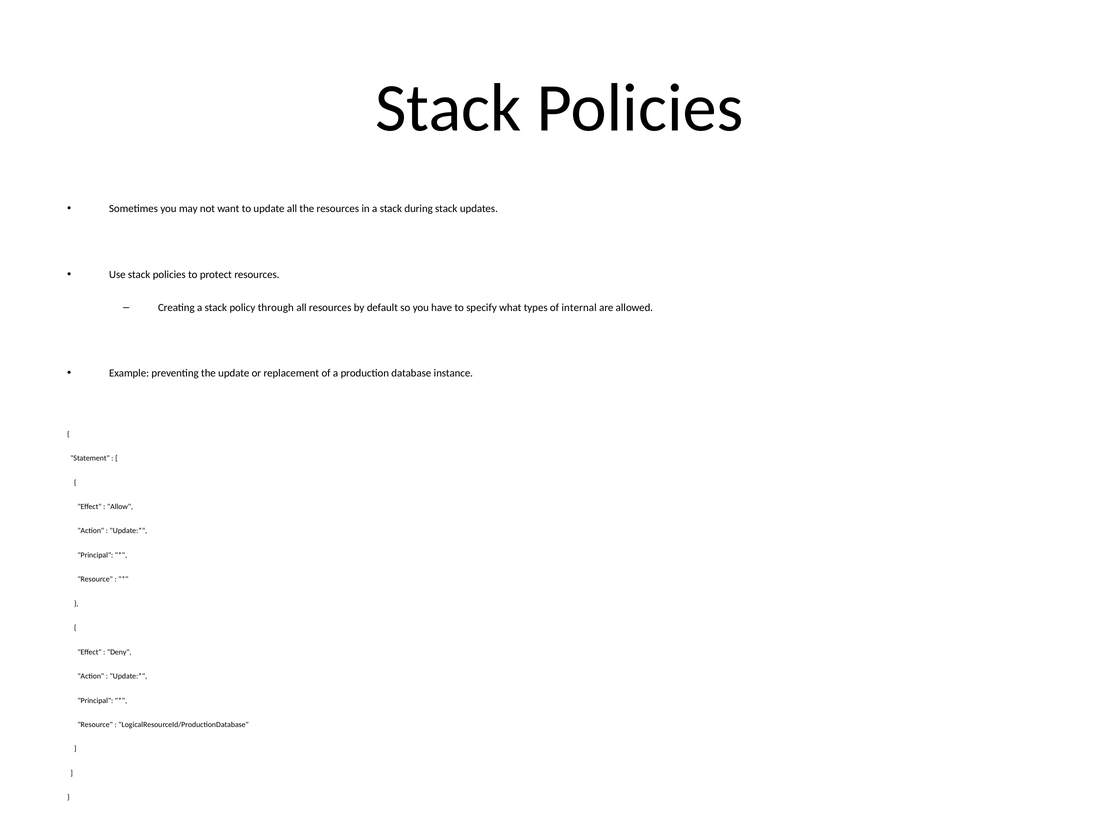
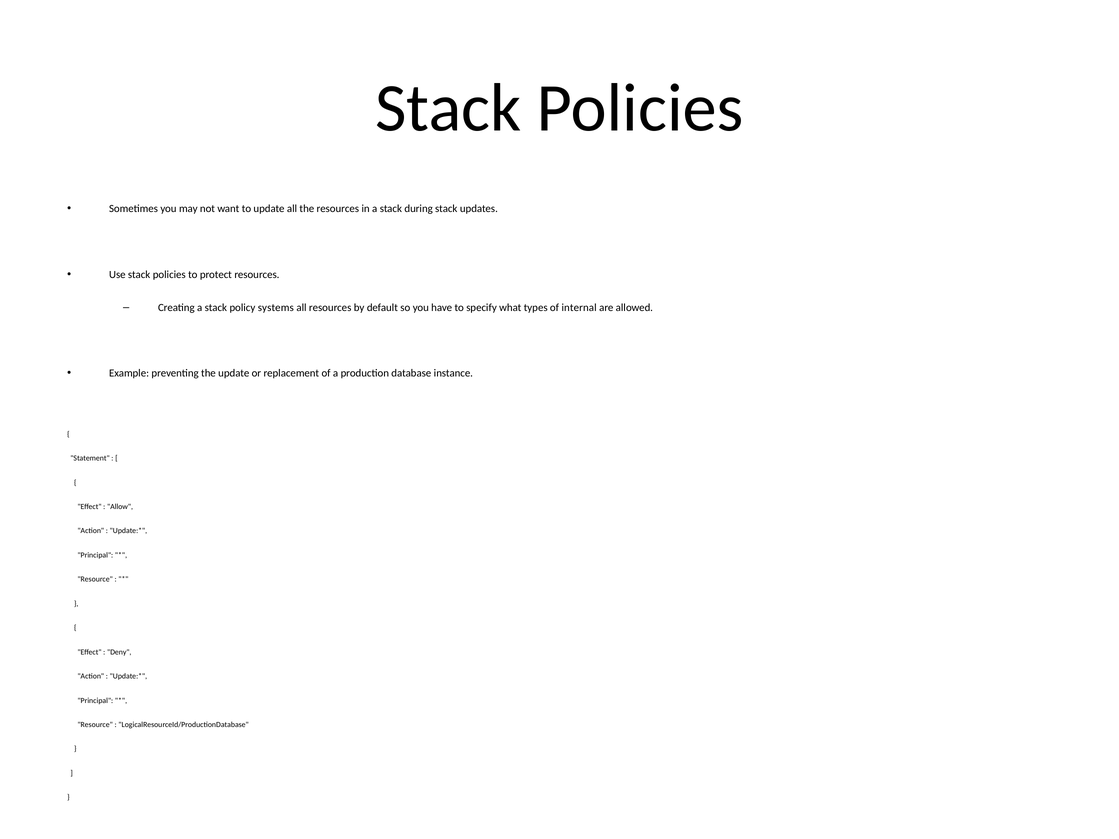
through: through -> systems (276, 308)
